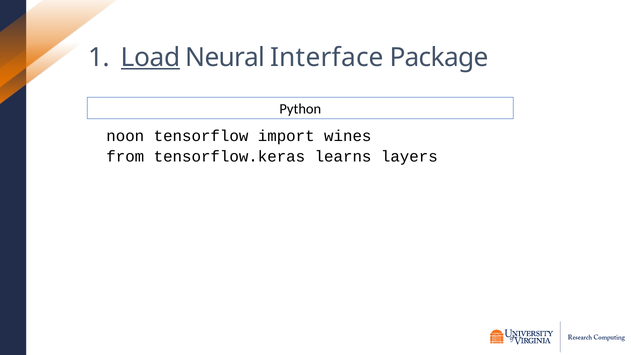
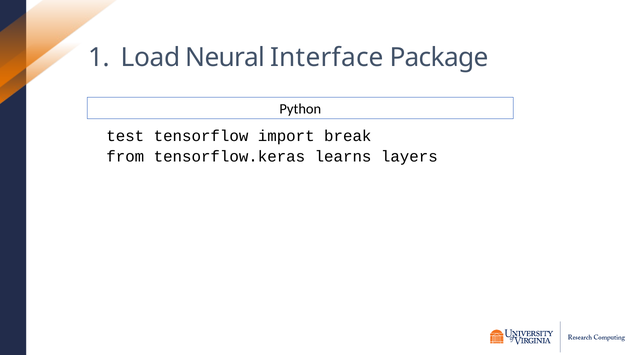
Load underline: present -> none (151, 57)
noon: noon -> test (125, 136)
wines: wines -> break (348, 136)
